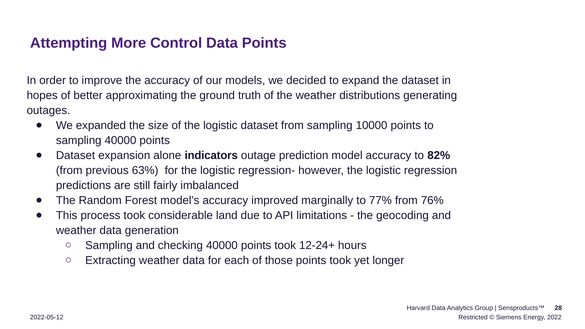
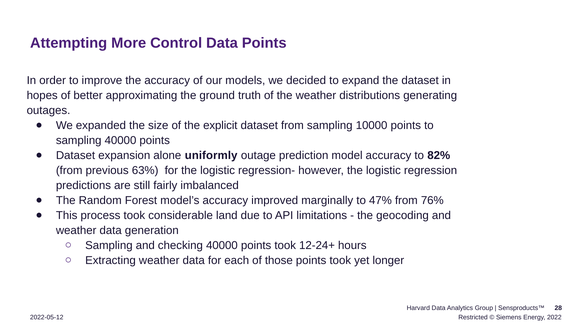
of the logistic: logistic -> explicit (220, 125)
indicators: indicators -> uniformly (211, 155)
77%: 77% -> 47% (380, 200)
